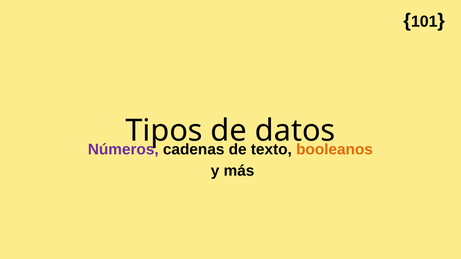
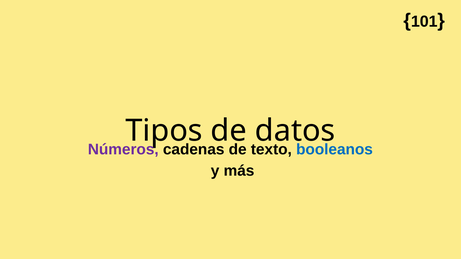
booleanos colour: orange -> blue (334, 150)
